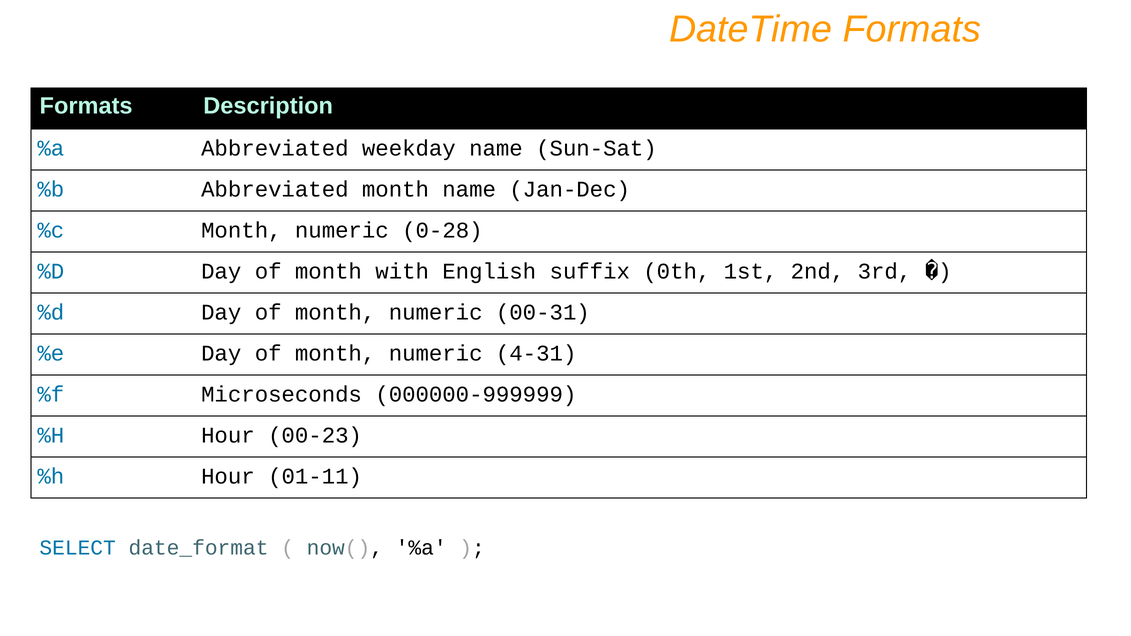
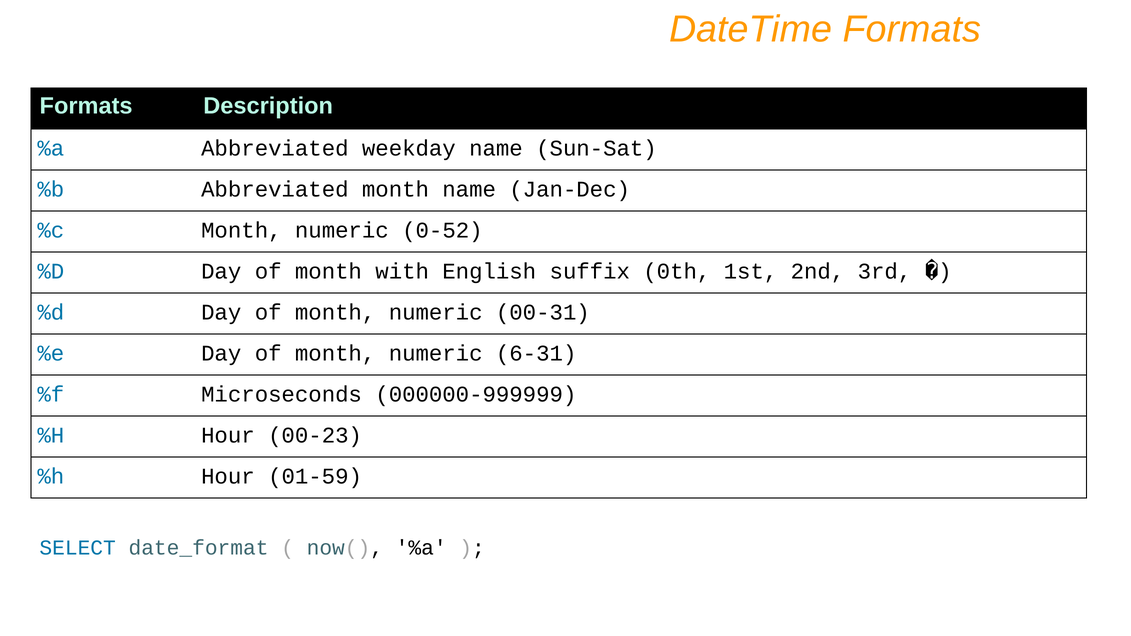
0-28: 0-28 -> 0-52 (442, 230)
4-31: 4-31 -> 6-31 (536, 353)
01-11: 01-11 -> 01-59 (315, 476)
